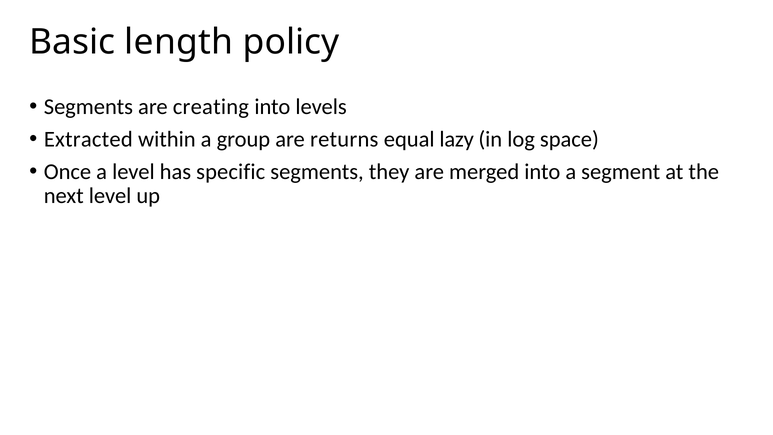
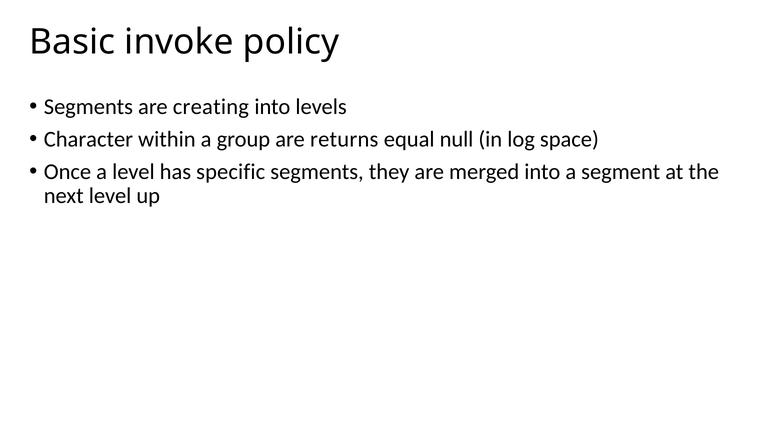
length: length -> invoke (179, 42)
Extracted: Extracted -> Character (88, 139)
lazy: lazy -> null (457, 139)
